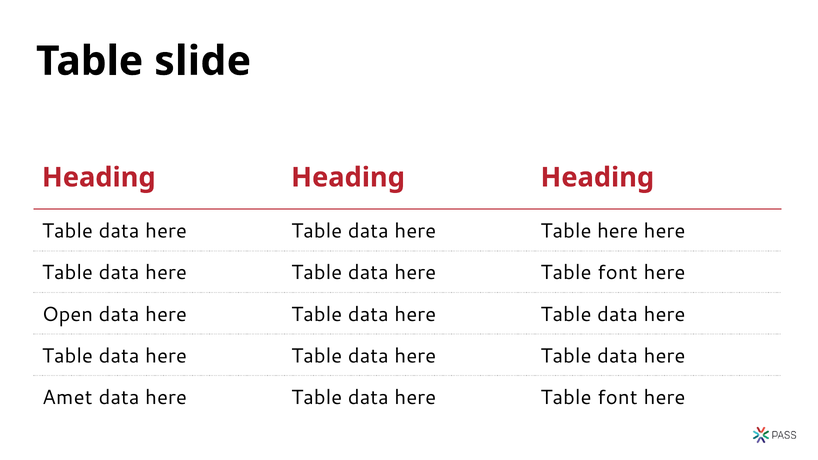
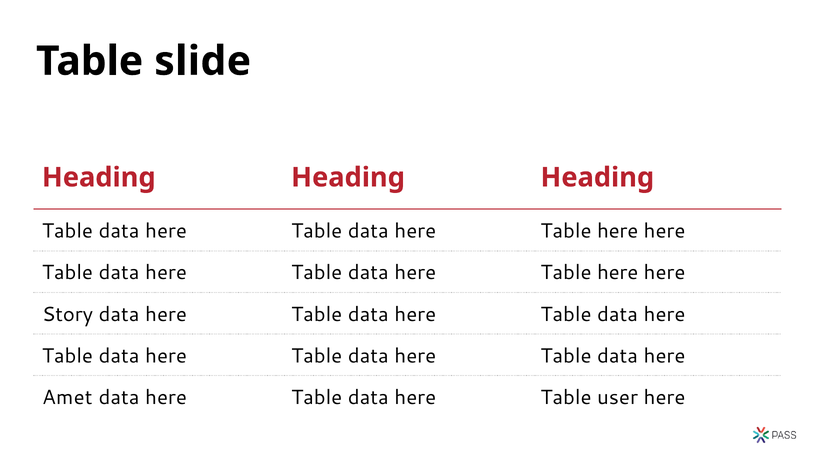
font: font -> here (618, 273)
Open: Open -> Story (68, 314)
font: font -> user (618, 398)
